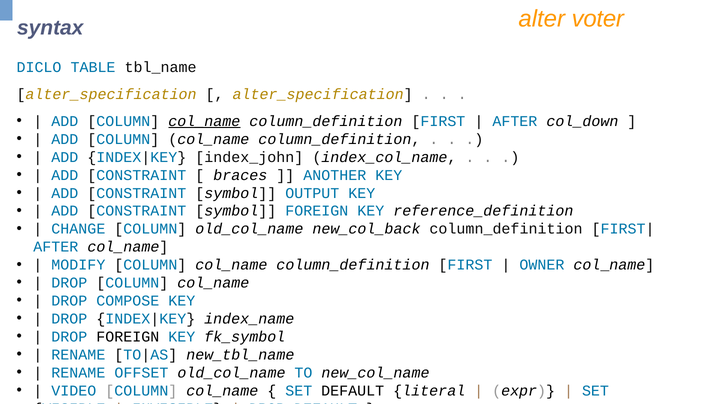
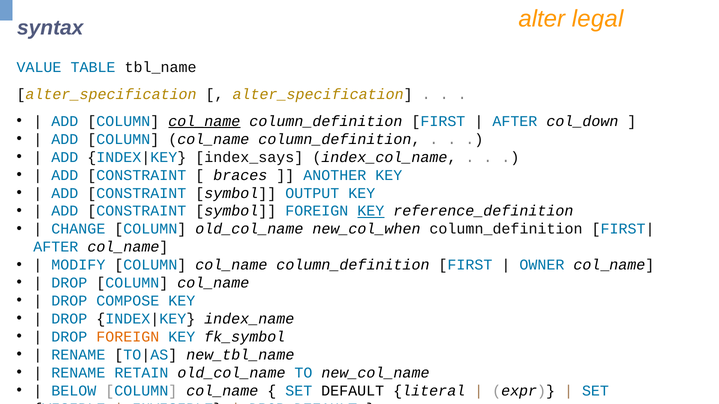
voter: voter -> legal (598, 19)
DICLO: DICLO -> VALUE (39, 67)
index_john: index_john -> index_says (249, 157)
KEY underline: none -> present (371, 211)
new_col_back: new_col_back -> new_col_when (366, 229)
FOREIGN colour: black -> orange (128, 337)
OFFSET: OFFSET -> RETAIN (141, 373)
VIDEO: VIDEO -> BELOW (74, 391)
